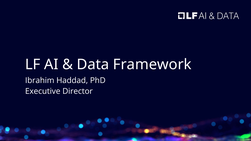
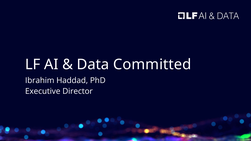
Framework: Framework -> Committed (152, 65)
